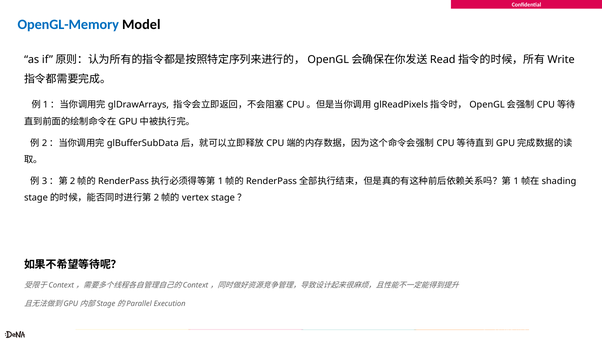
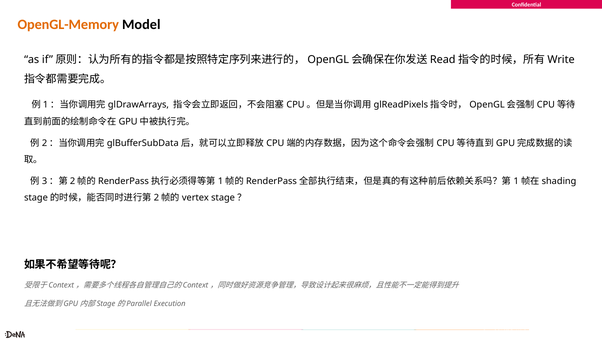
OpenGL-Memory colour: blue -> orange (68, 25)
